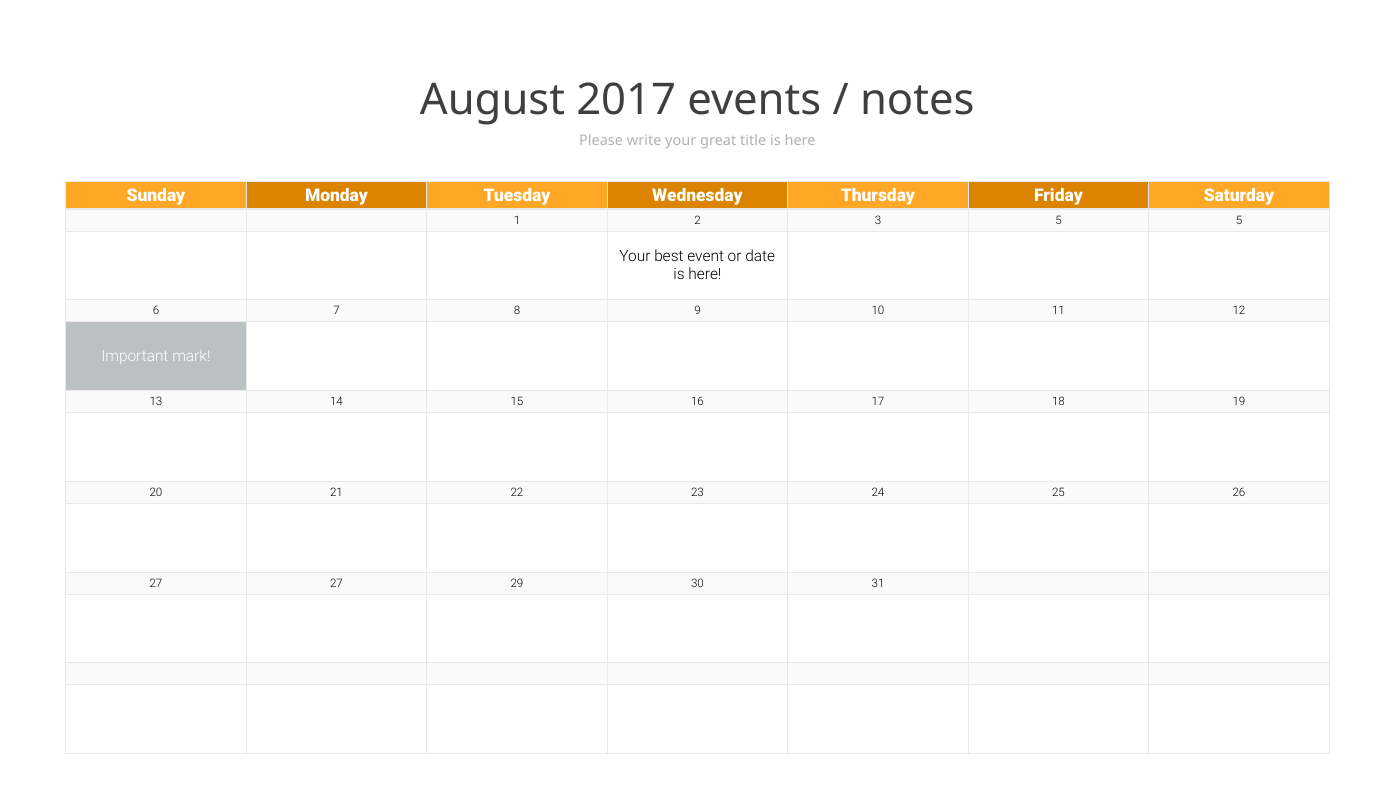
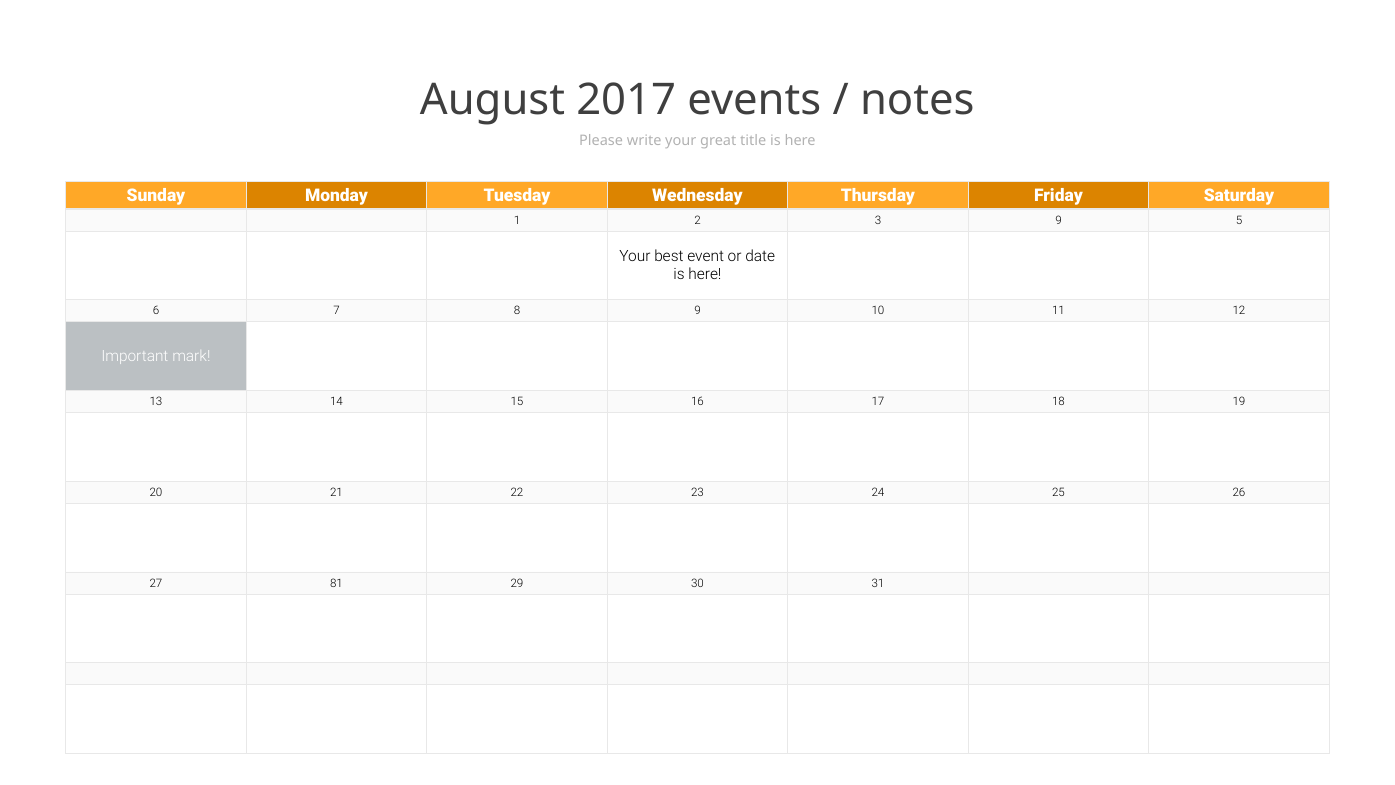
3 5: 5 -> 9 (1058, 220)
27 27: 27 -> 81 (337, 583)
